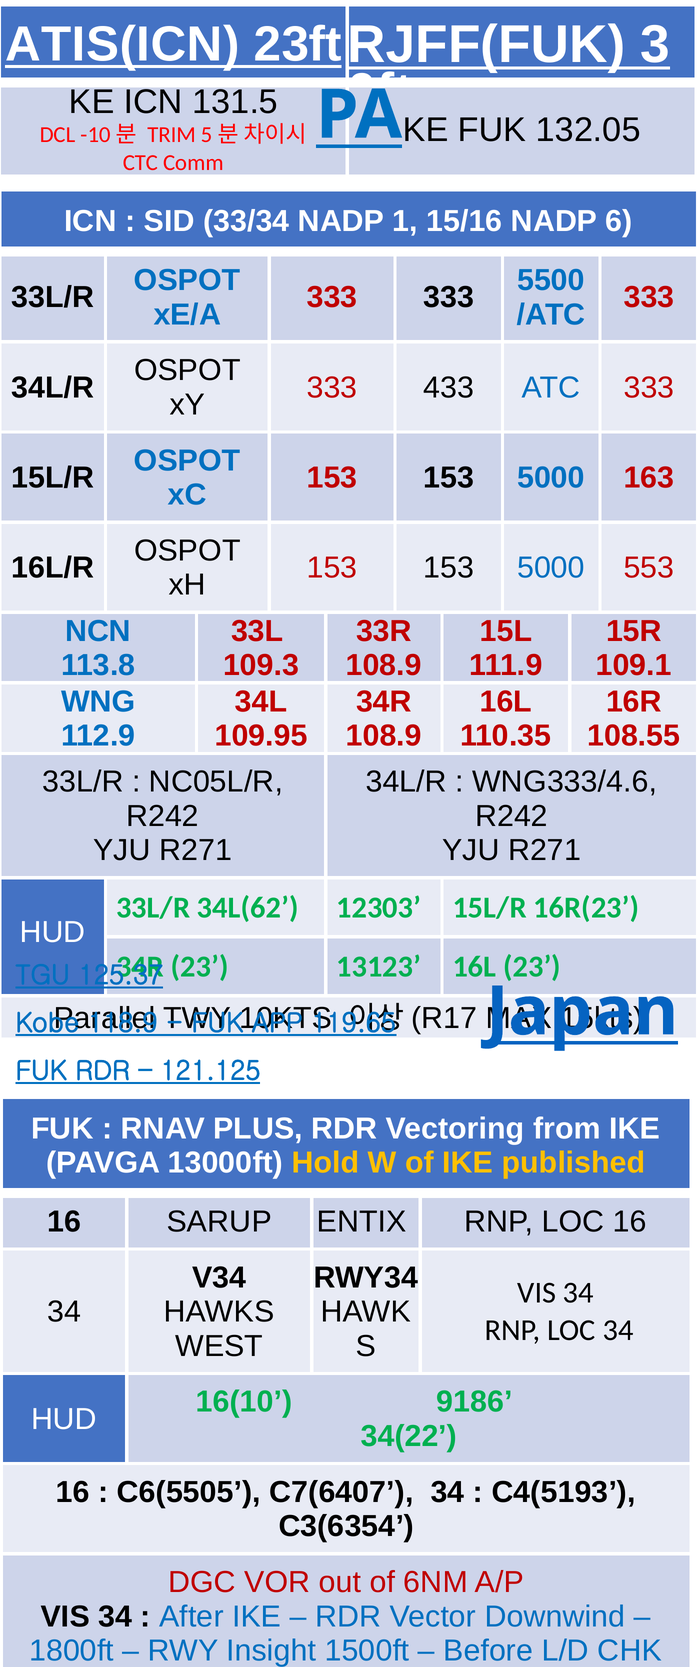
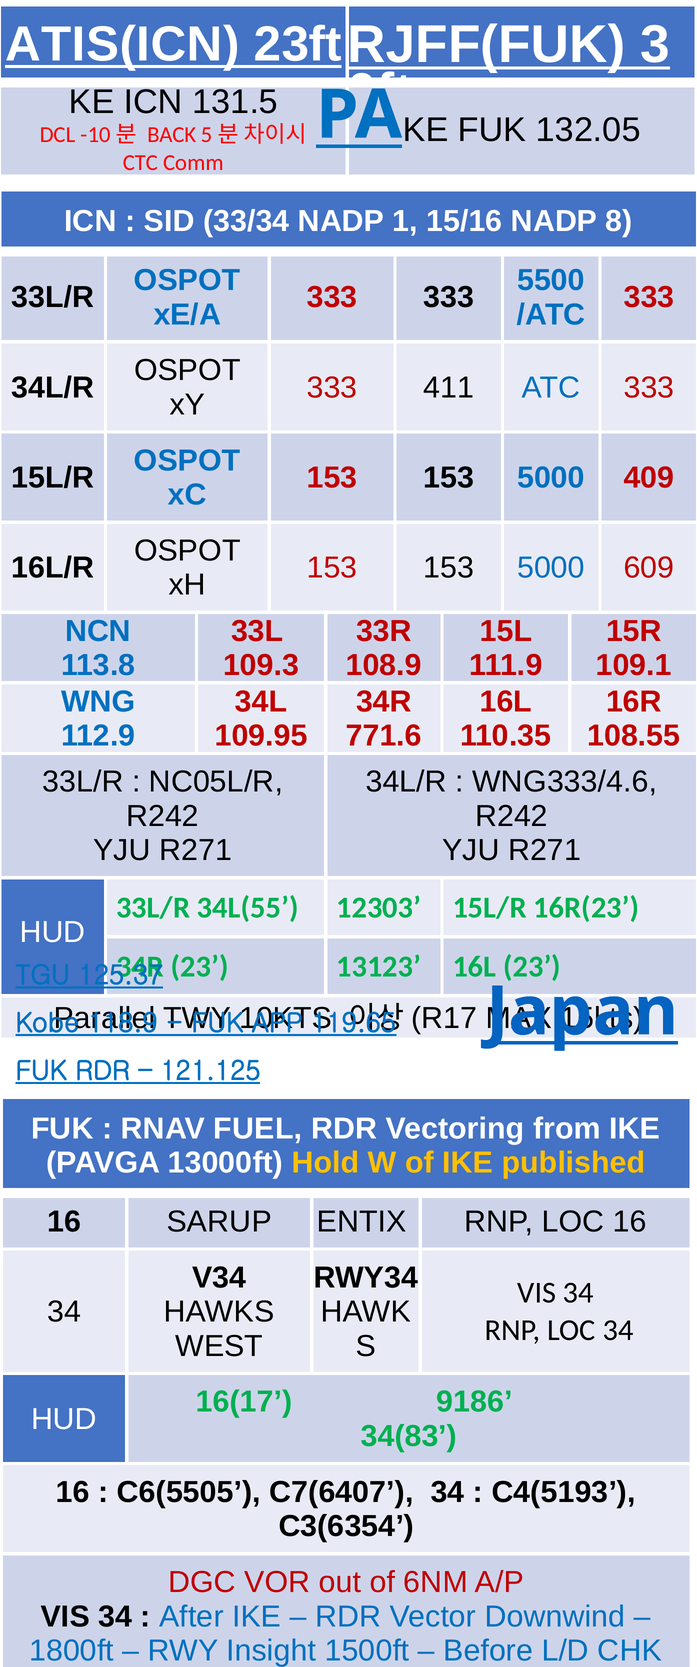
TRIM: TRIM -> BACK (172, 135)
6: 6 -> 8 (619, 222)
433: 433 -> 411 (449, 388)
163: 163 -> 409 (649, 478)
553: 553 -> 609 (649, 568)
108.9: 108.9 -> 771.6 (384, 736)
34L(62: 34L(62 -> 34L(55 (248, 908)
PLUS: PLUS -> FUEL (258, 1129)
16(10: 16(10 -> 16(17 (244, 1403)
34(22: 34(22 -> 34(83 (409, 1437)
